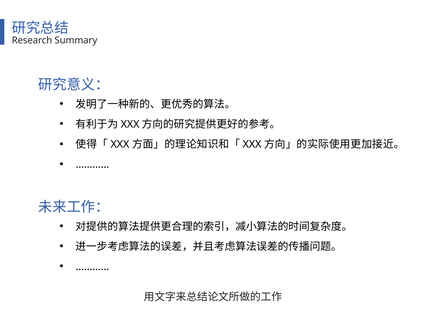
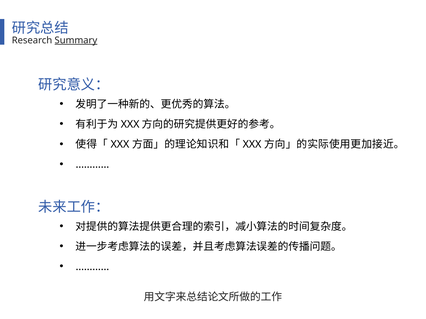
Summary underline: none -> present (76, 40)
